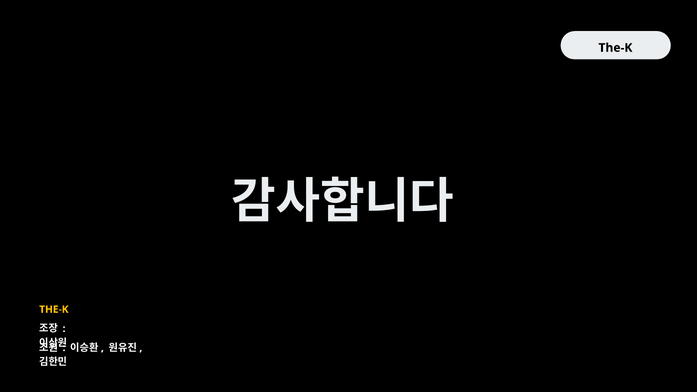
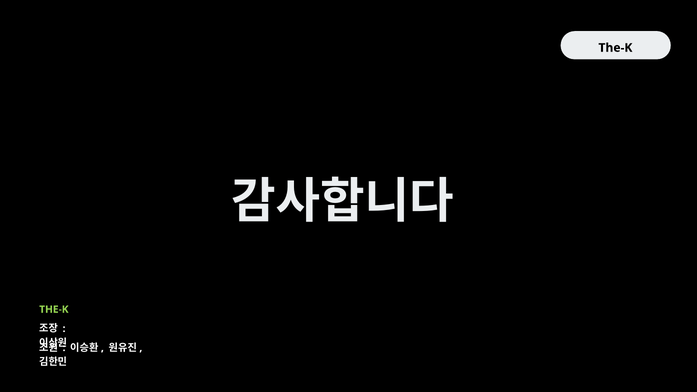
THE-K colour: yellow -> light green (54, 309)
